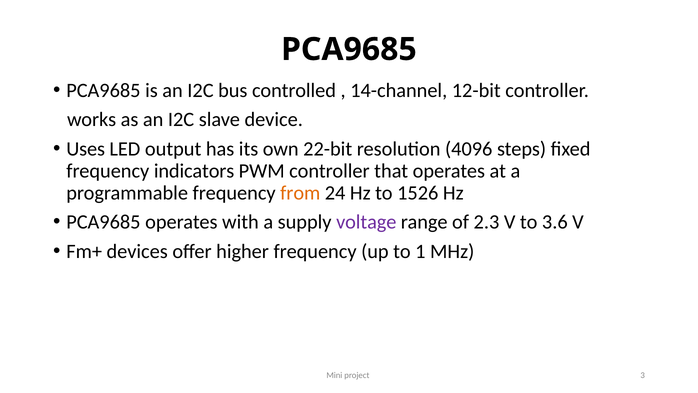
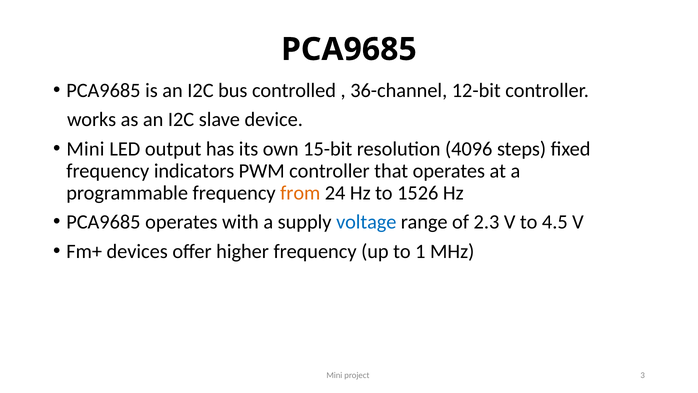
14-channel: 14-channel -> 36-channel (399, 90)
Uses: Uses -> Mini (85, 149)
22-bit: 22-bit -> 15-bit (328, 149)
voltage colour: purple -> blue (366, 222)
3.6: 3.6 -> 4.5 (555, 222)
